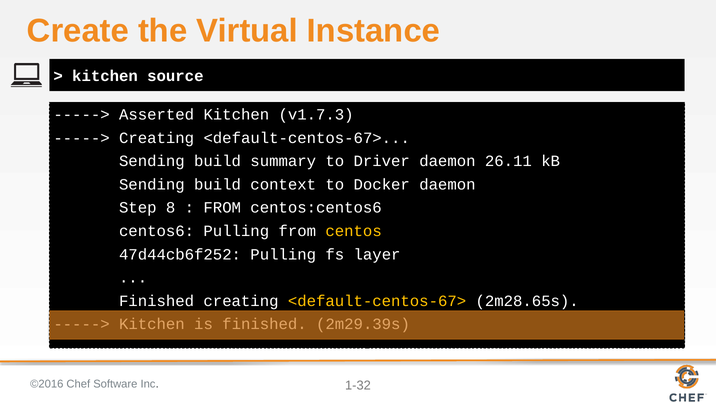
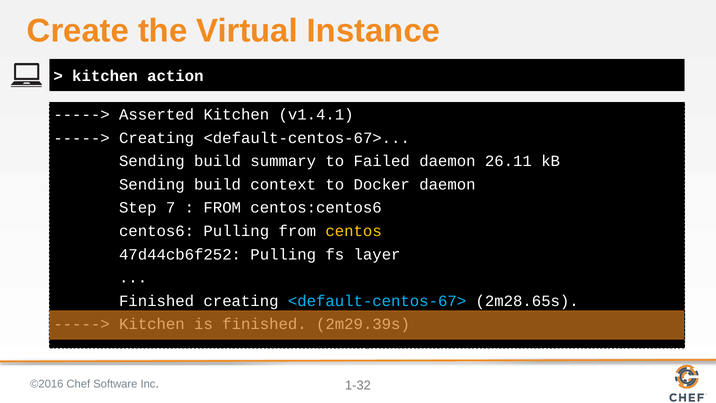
source: source -> action (175, 76)
v1.7.3: v1.7.3 -> v1.4.1 (316, 115)
Driver: Driver -> Failed (382, 161)
8: 8 -> 7 (171, 208)
<default-centos-67> colour: yellow -> light blue (377, 301)
